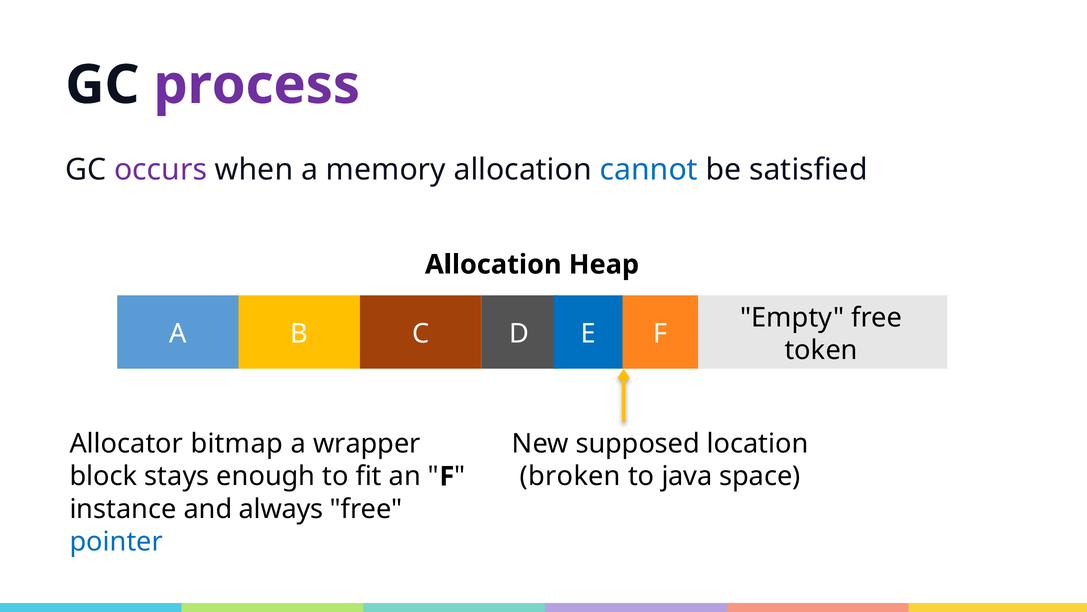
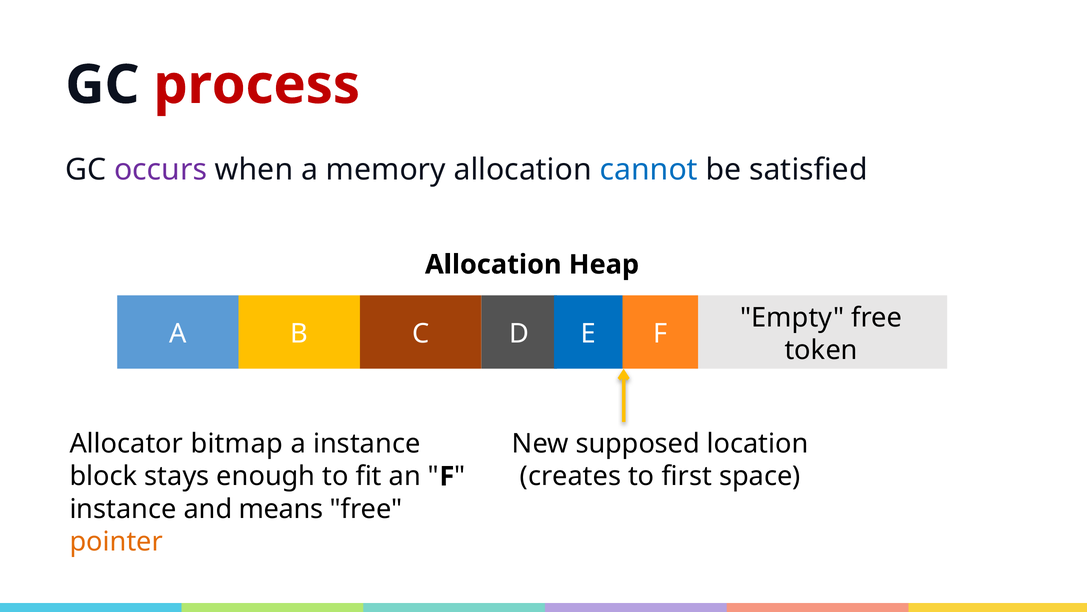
process colour: purple -> red (257, 85)
a wrapper: wrapper -> instance (367, 443)
broken: broken -> creates (570, 476)
java: java -> first (687, 476)
always: always -> means (281, 509)
pointer colour: blue -> orange (116, 541)
